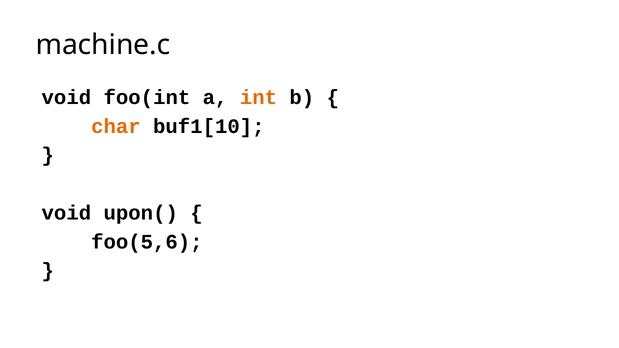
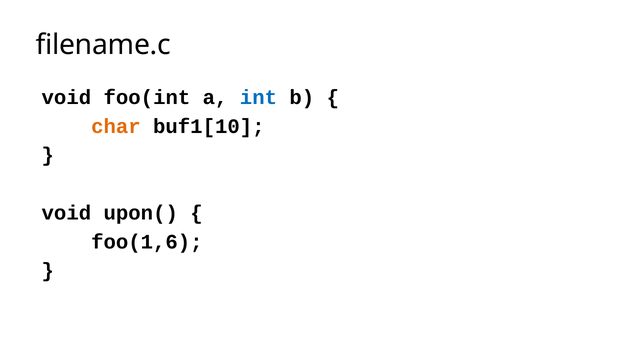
machine.c: machine.c -> filename.c (103, 45)
int colour: orange -> blue (258, 97)
foo(5,6: foo(5,6 -> foo(1,6 (147, 242)
